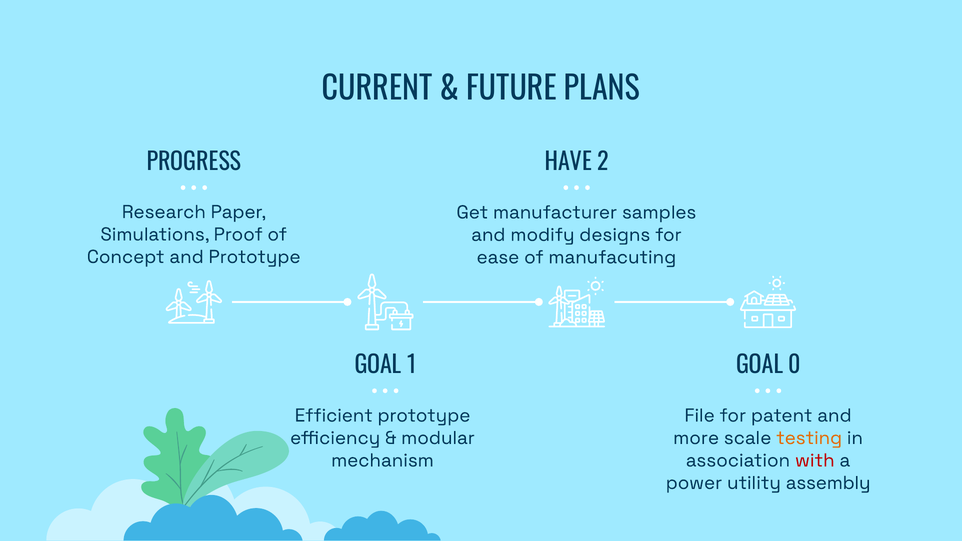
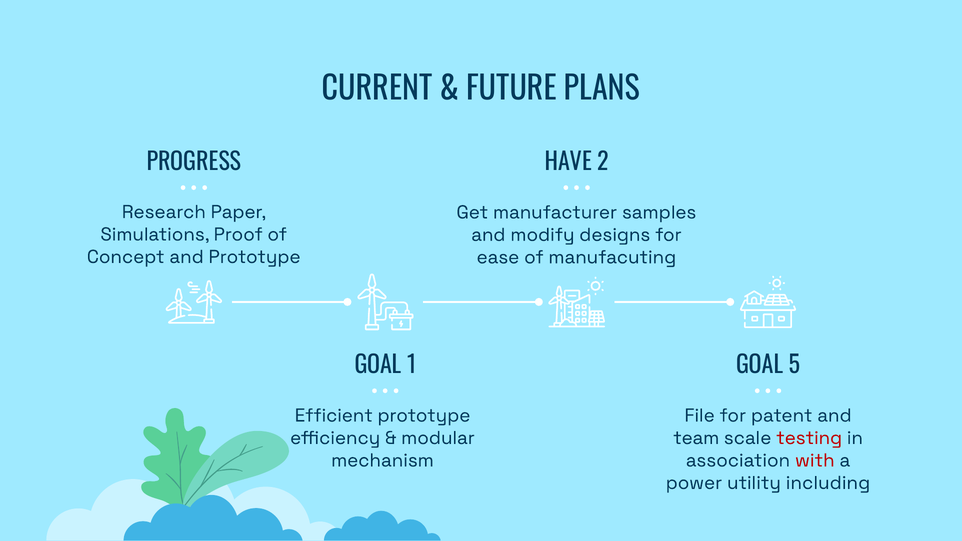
0: 0 -> 5 (794, 366)
more: more -> team (696, 438)
testing colour: orange -> red (809, 438)
assembly: assembly -> including (828, 483)
